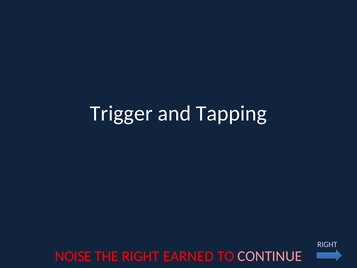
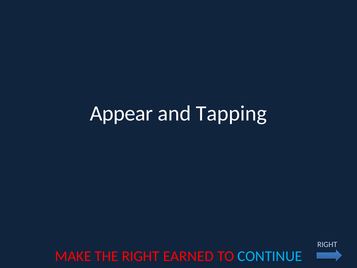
Trigger: Trigger -> Appear (121, 113)
NOISE: NOISE -> MAKE (73, 256)
CONTINUE colour: pink -> light blue (270, 256)
